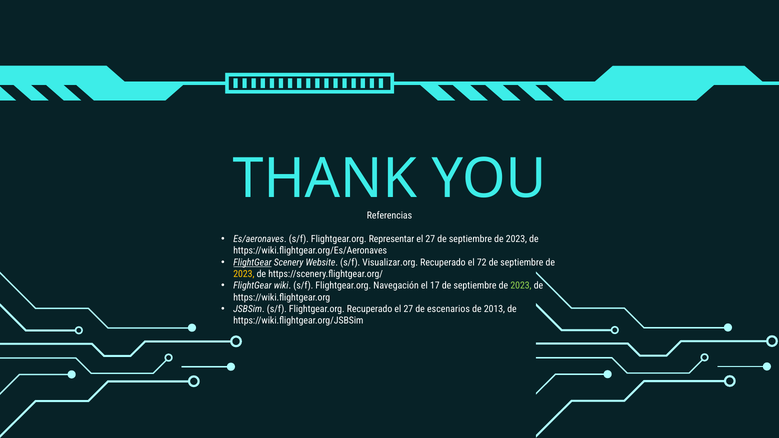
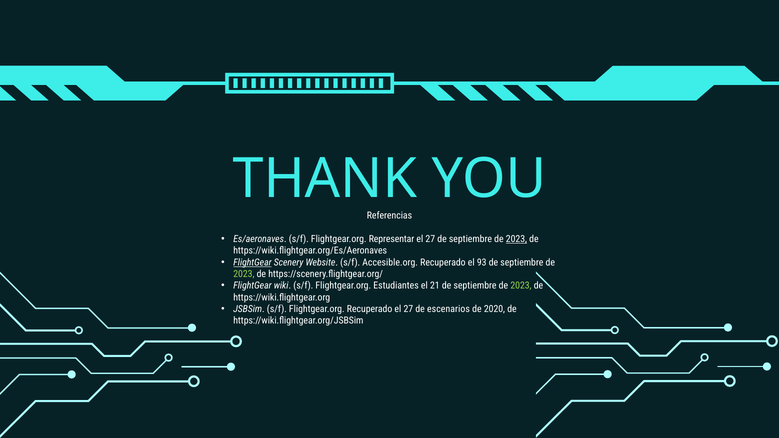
2023 underline: none -> present (516, 239)
Visualizar.org: Visualizar.org -> Accesible.org (390, 262)
72: 72 -> 93 (482, 262)
2023 colour: yellow -> light green (244, 274)
Navegación: Navegación -> Estudiantes (396, 286)
17: 17 -> 21 (435, 286)
2013: 2013 -> 2020 (494, 309)
